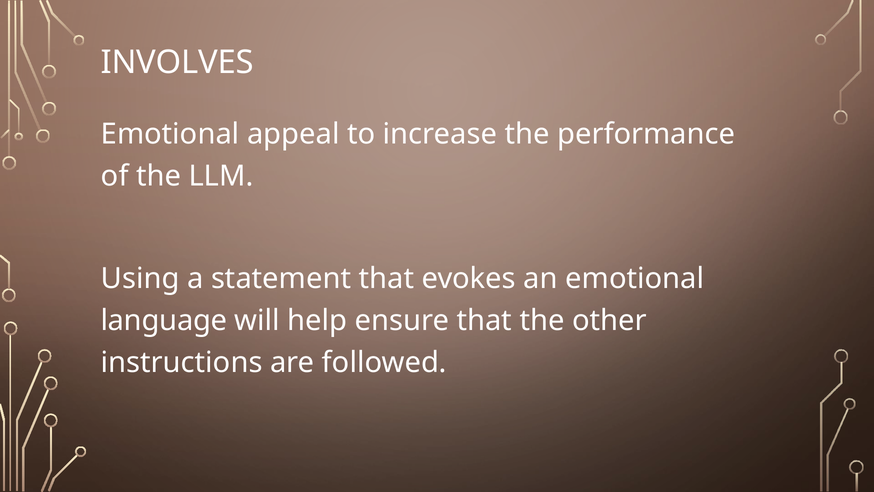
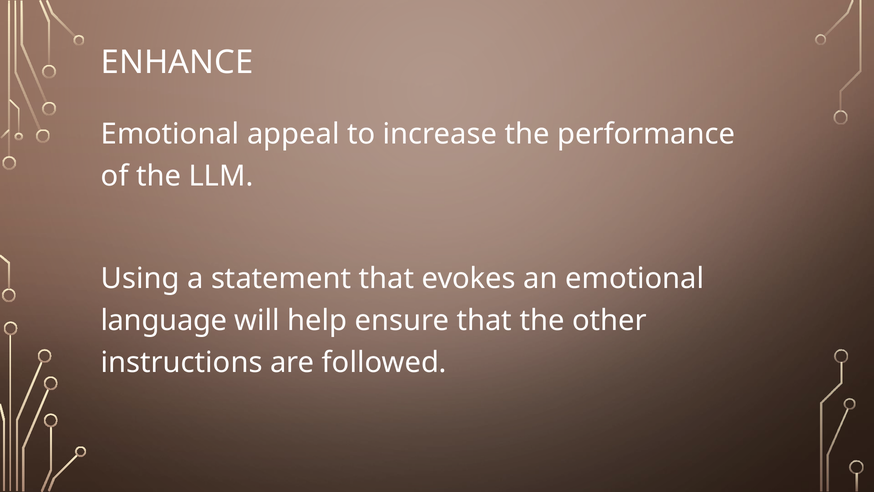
INVOLVES: INVOLVES -> ENHANCE (177, 62)
